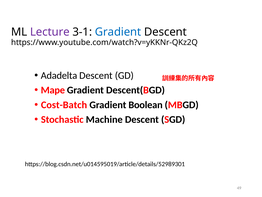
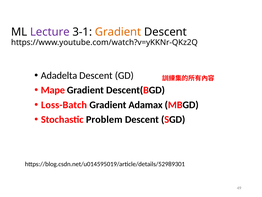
Gradient colour: blue -> orange (118, 32)
Cost-Batch: Cost-Batch -> Loss-Batch (64, 105)
Boolean: Boolean -> Adamax (146, 105)
Machine: Machine -> Problem (104, 119)
